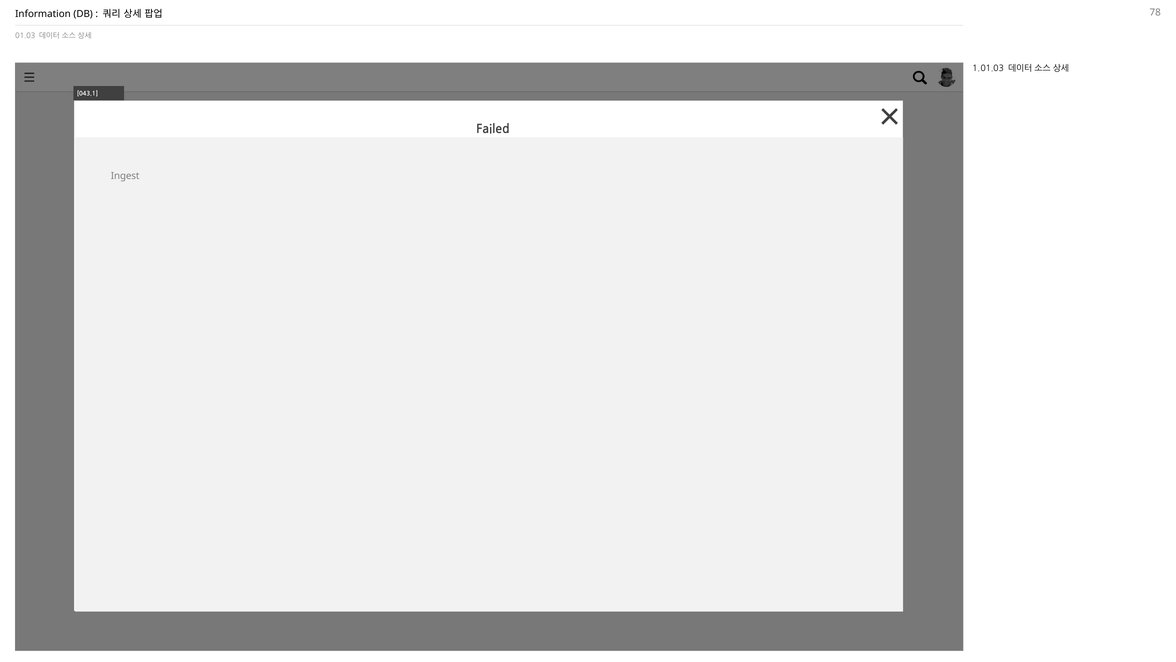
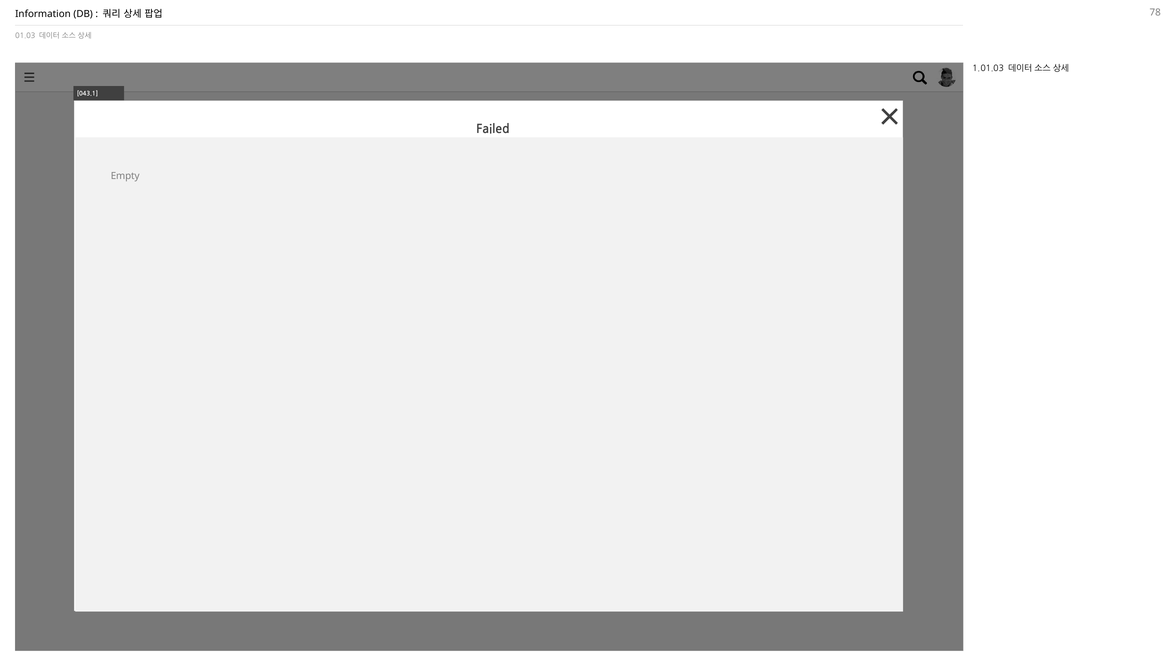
Ingest: Ingest -> Empty (125, 176)
